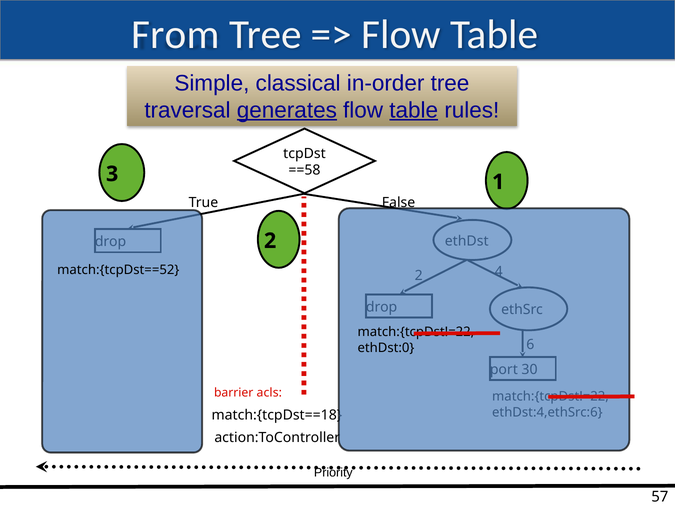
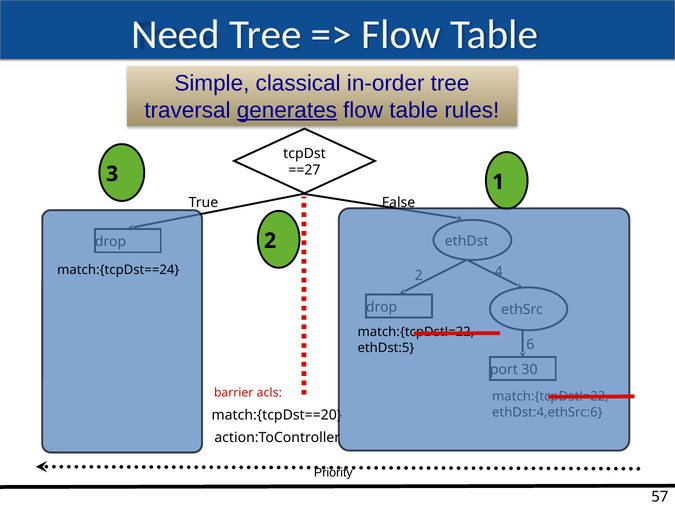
From: From -> Need (176, 35)
table underline: present -> none (414, 110)
==58: ==58 -> ==27 (304, 170)
match:{tcpDst==52: match:{tcpDst==52 -> match:{tcpDst==24 (118, 270)
ethDst:0: ethDst:0 -> ethDst:5 (386, 348)
match:{tcpDst==18: match:{tcpDst==18 -> match:{tcpDst==20 (277, 415)
